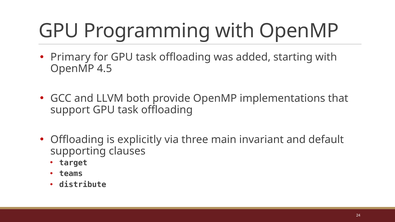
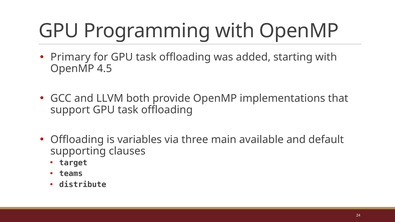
explicitly: explicitly -> variables (140, 140)
invariant: invariant -> available (261, 140)
